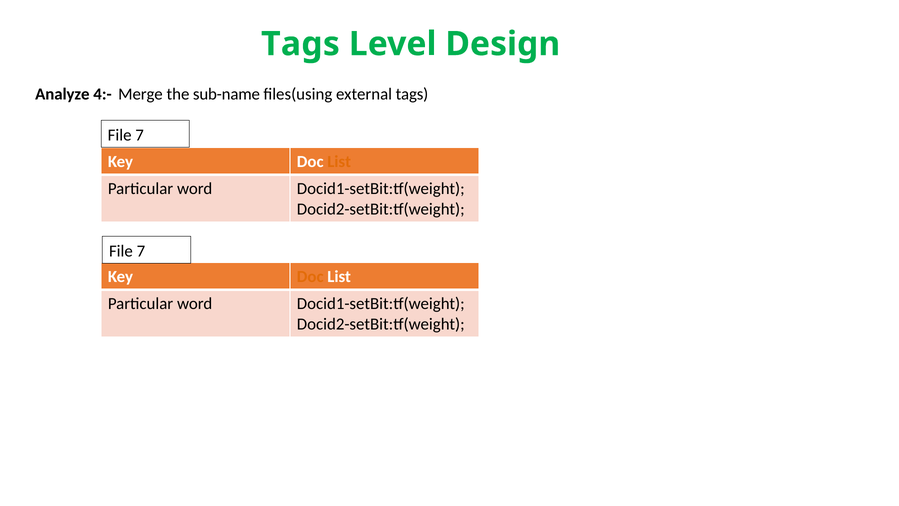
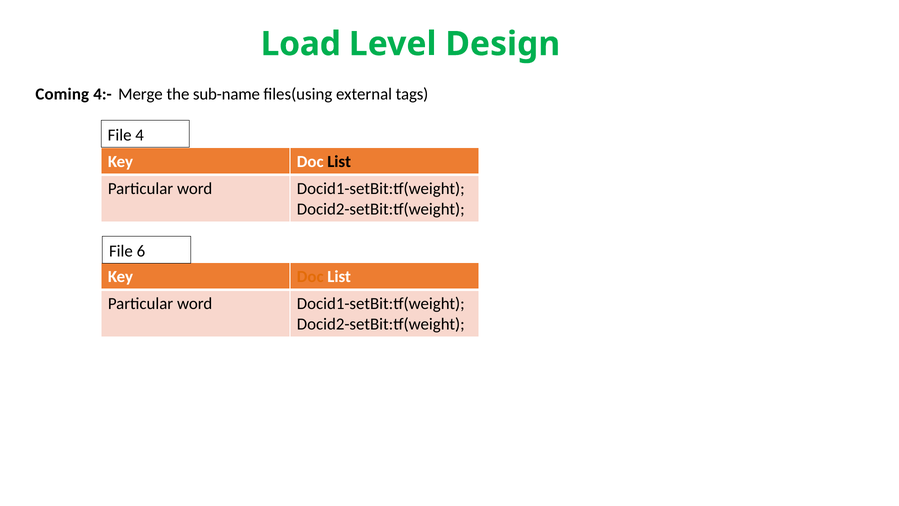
Tags: Tags -> Load (301, 44)
Analyze: Analyze -> Coming (62, 94)
7: 7 -> 4 (140, 135)
List colour: orange -> black (339, 161)
7: 7 -> 6 (141, 251)
